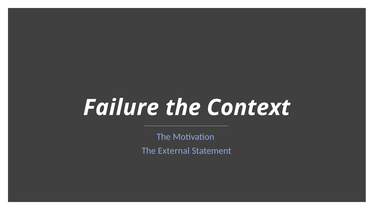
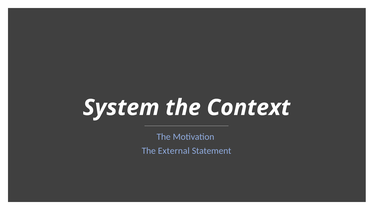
Failure: Failure -> System (121, 108)
